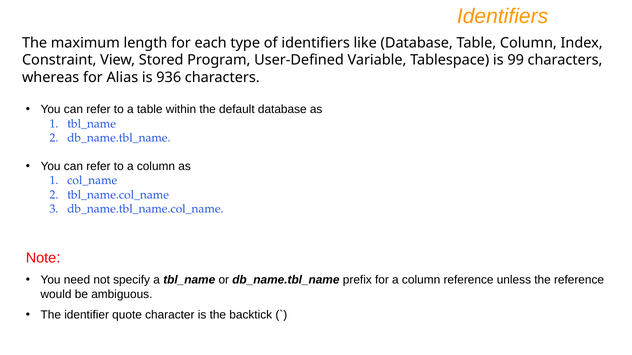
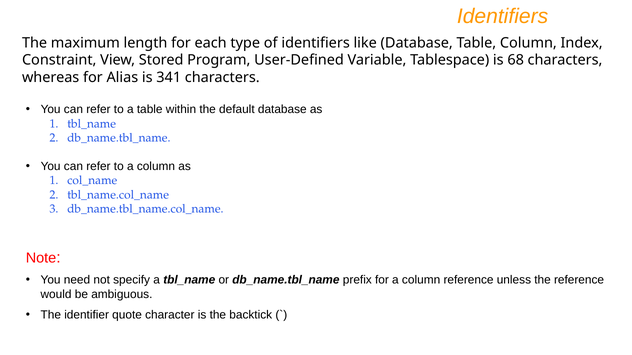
99: 99 -> 68 (516, 60)
936: 936 -> 341 (169, 78)
